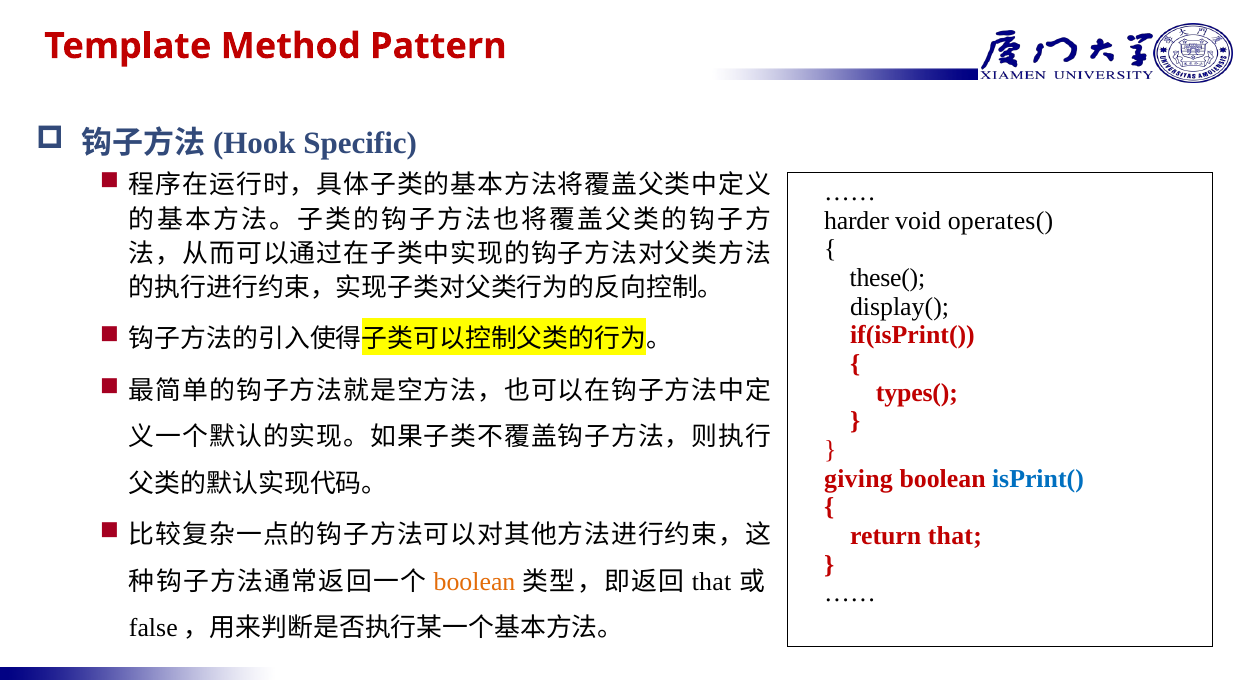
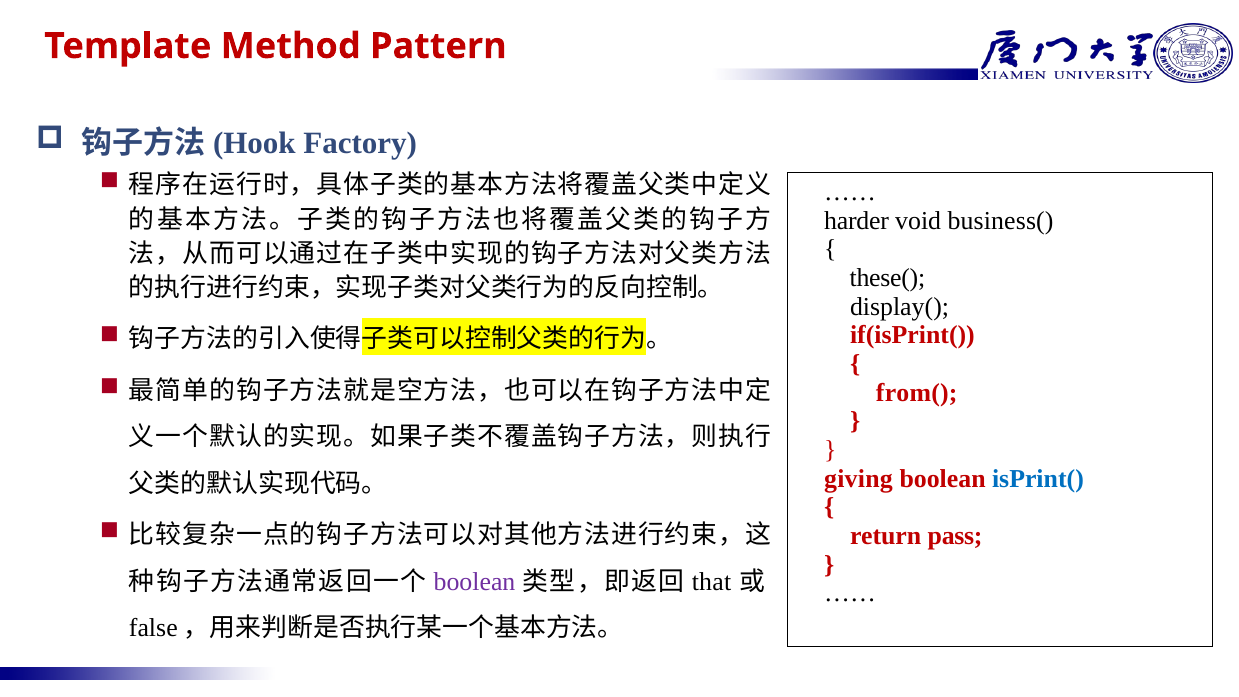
Specific: Specific -> Factory (360, 143)
operates(: operates( -> business( (1001, 221)
types(: types( -> from( (917, 393)
return that: that -> pass (955, 536)
boolean colour: orange -> purple (474, 582)
